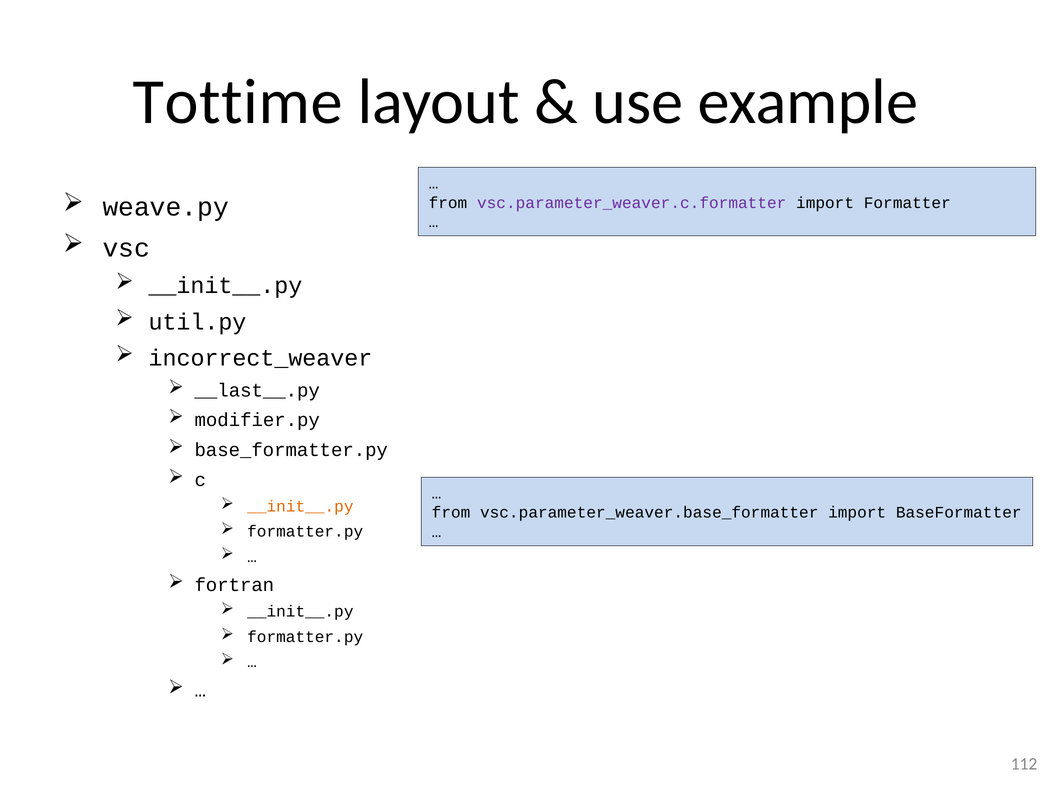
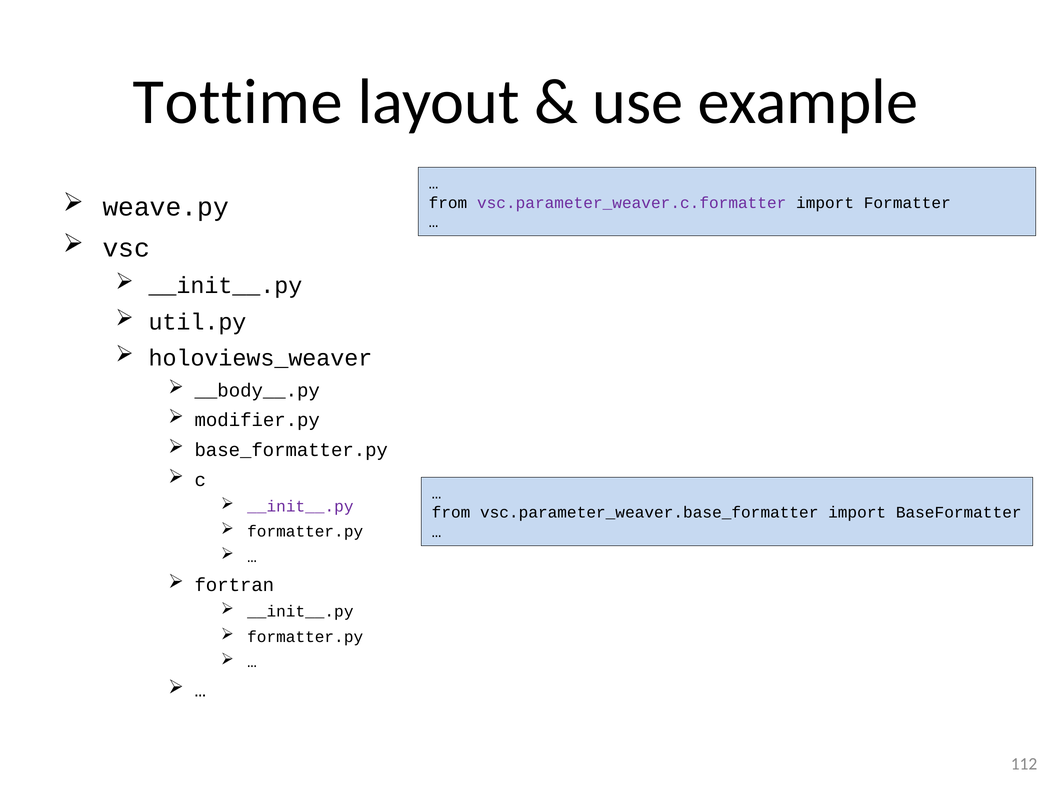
incorrect_weaver: incorrect_weaver -> holoviews_weaver (260, 358)
__last__.py: __last__.py -> __body__.py (257, 390)
__init__.py colour: orange -> purple (300, 506)
